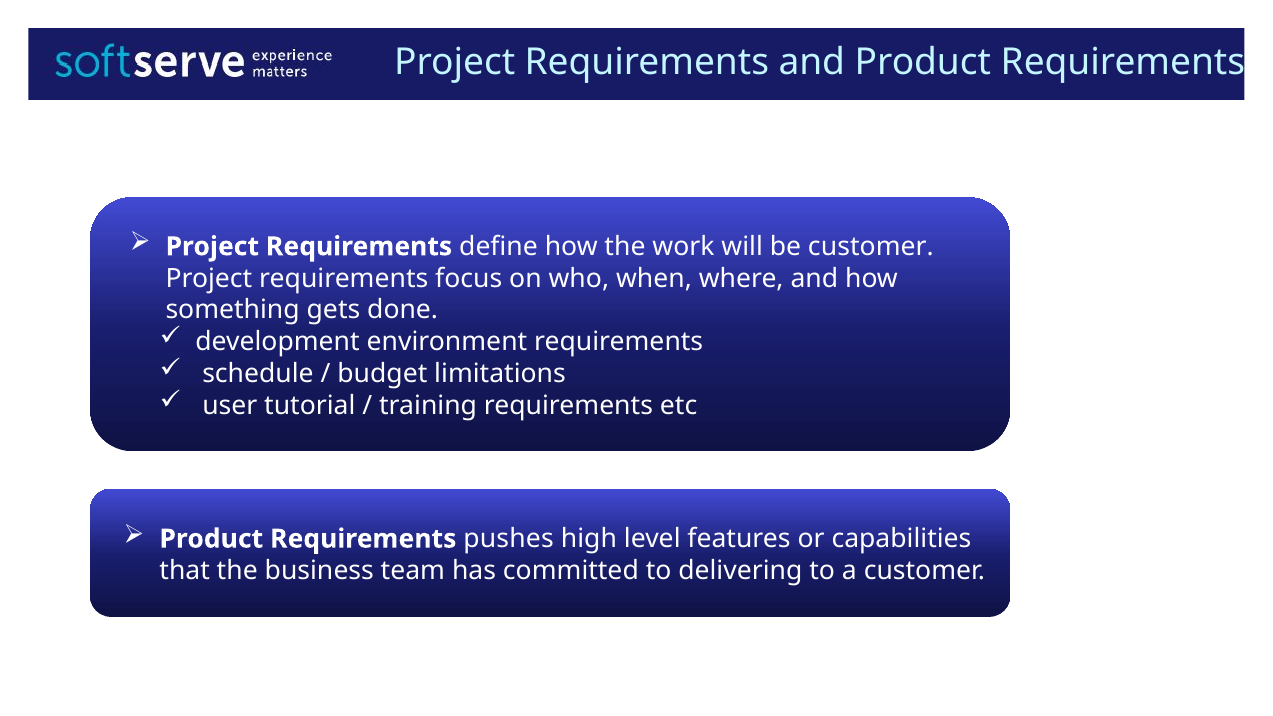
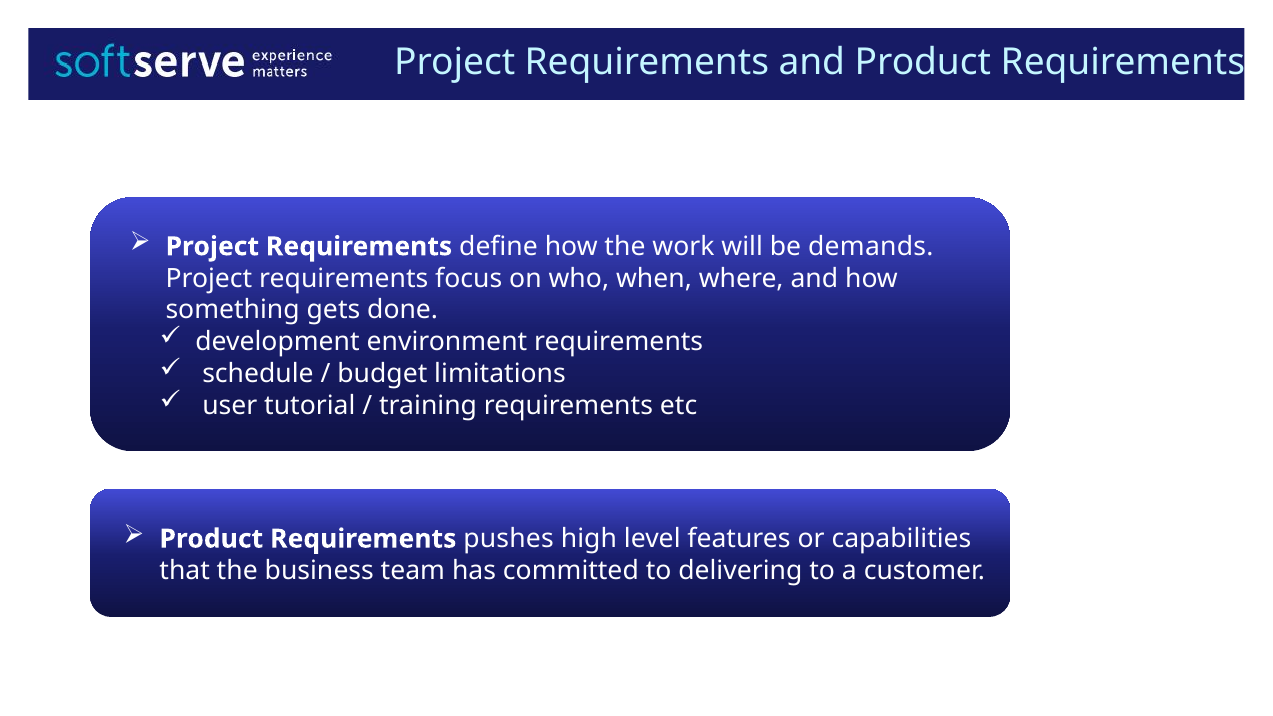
be customer: customer -> demands (871, 247)
